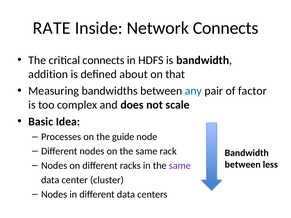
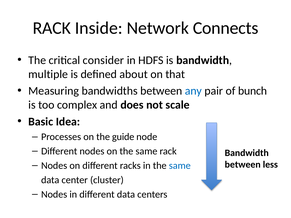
RATE: RATE -> RACK (52, 28)
critical connects: connects -> consider (103, 60)
addition: addition -> multiple (48, 74)
factor: factor -> bunch (253, 91)
same colour: purple -> blue (180, 166)
